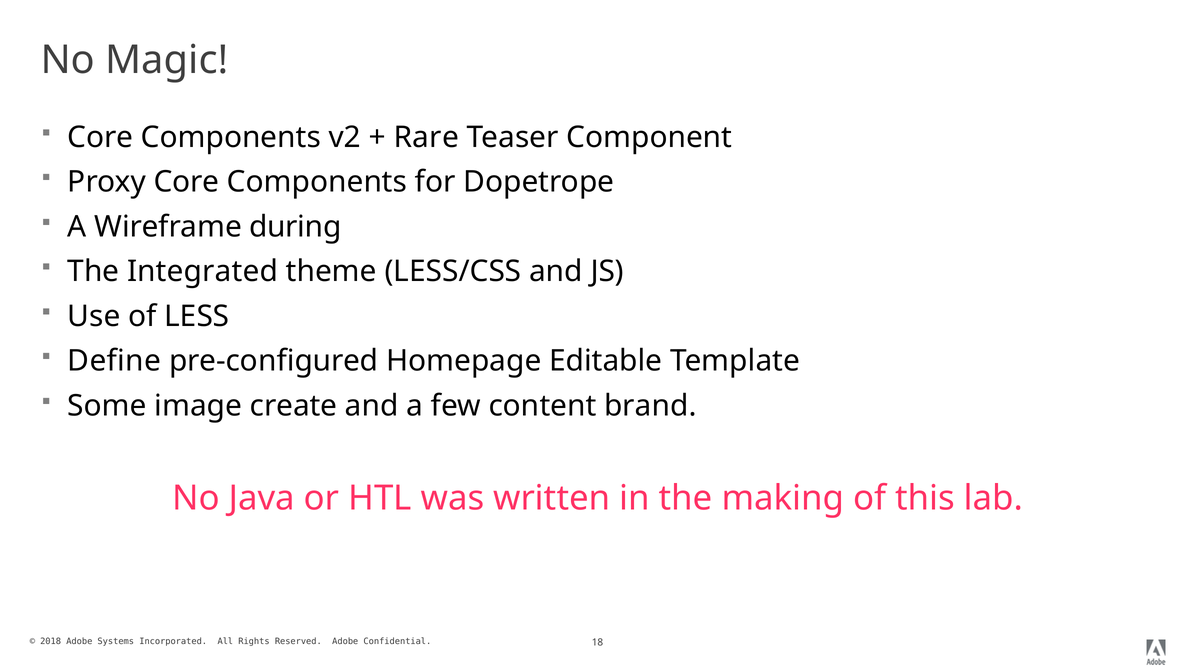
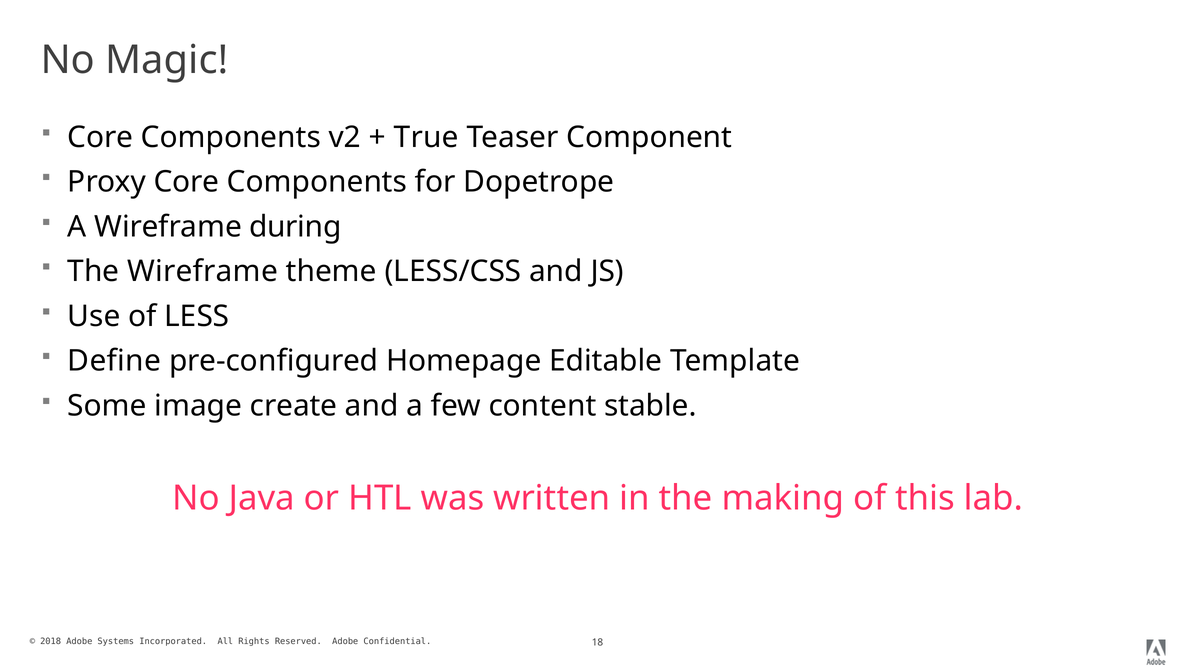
Rare: Rare -> True (426, 137)
The Integrated: Integrated -> Wireframe (202, 272)
brand: brand -> stable (650, 406)
